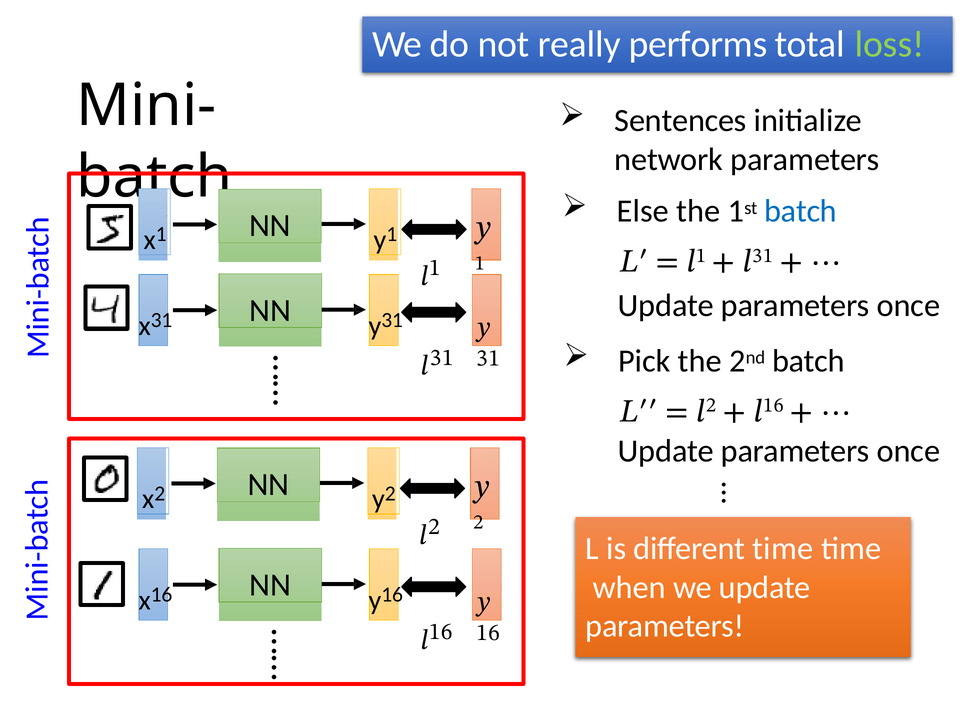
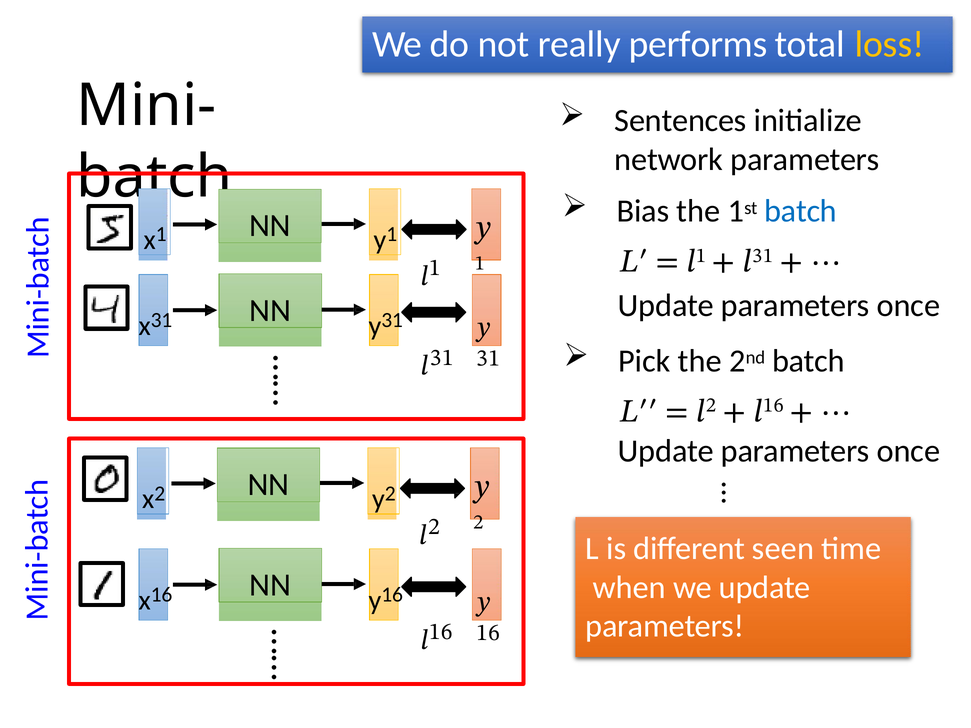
loss colour: light green -> yellow (890, 44)
Else: Else -> Bias (643, 211)
different time: time -> seen (783, 549)
